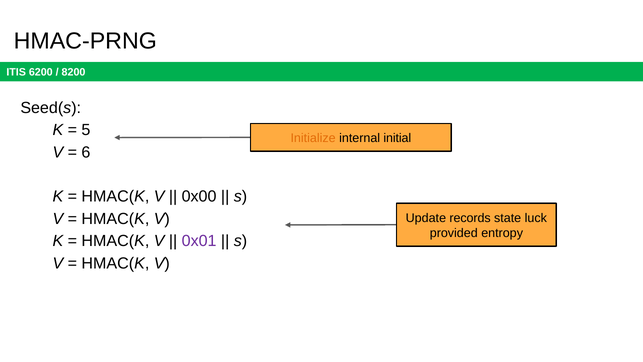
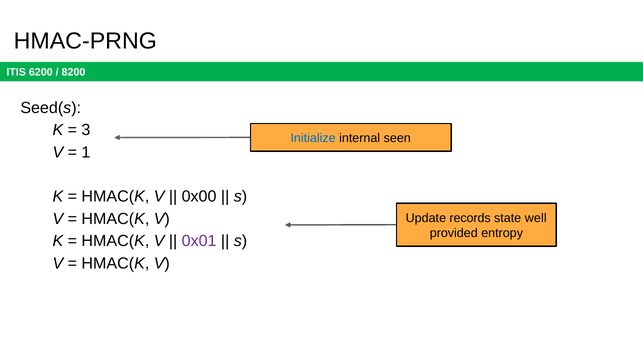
5: 5 -> 3 (86, 130)
Initialize colour: orange -> blue (313, 138)
initial: initial -> seen (397, 138)
6: 6 -> 1 (86, 152)
luck: luck -> well (536, 218)
